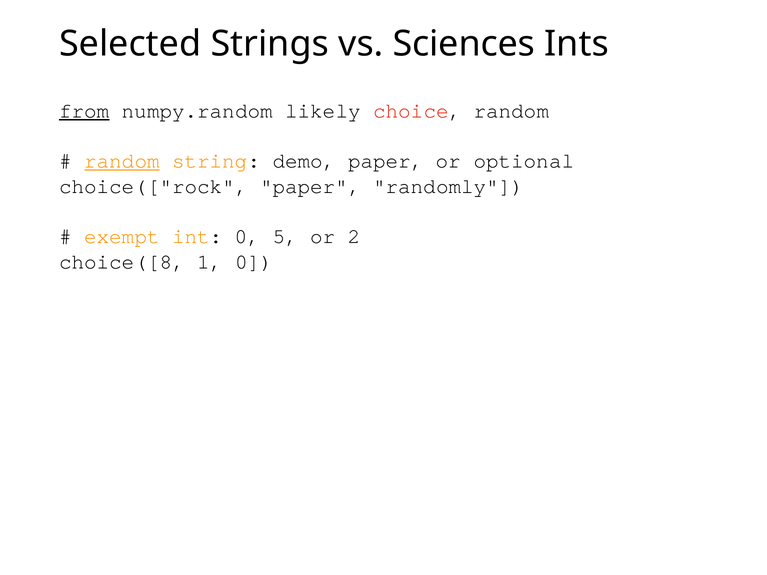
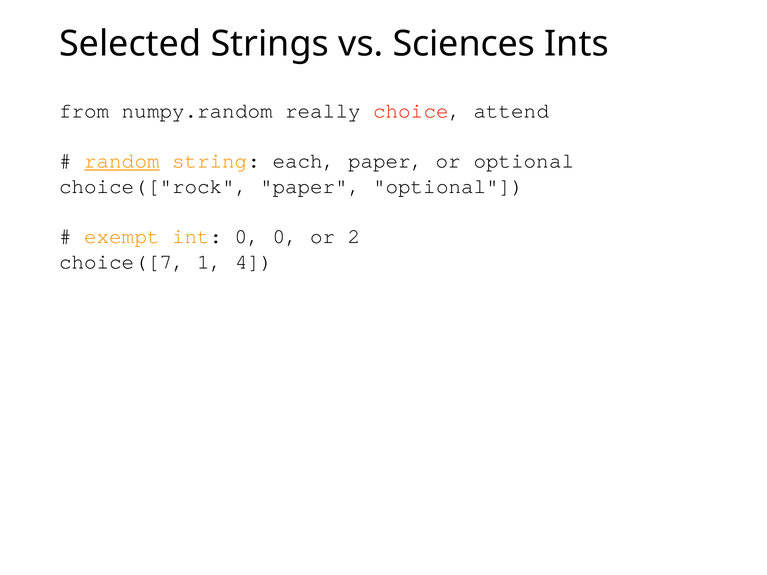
from underline: present -> none (84, 111)
likely: likely -> really (323, 111)
choice random: random -> attend (511, 111)
demo: demo -> each (304, 161)
paper randomly: randomly -> optional (449, 186)
0 5: 5 -> 0 (285, 237)
choice([8: choice([8 -> choice([7 (122, 262)
1 0: 0 -> 4 (254, 262)
